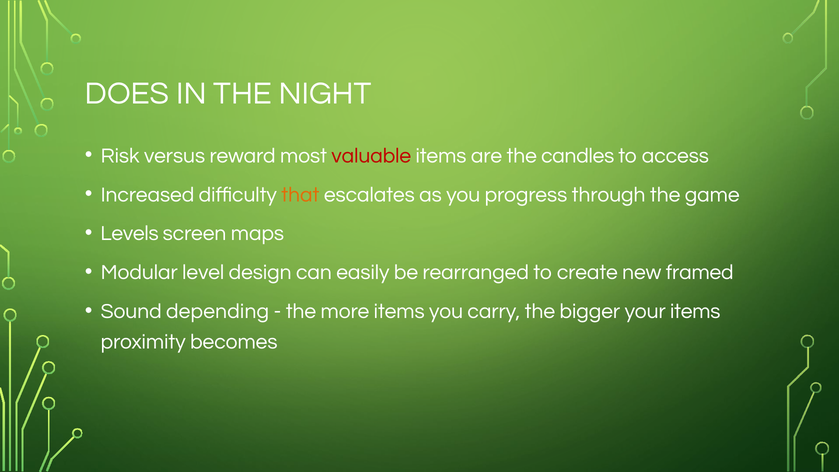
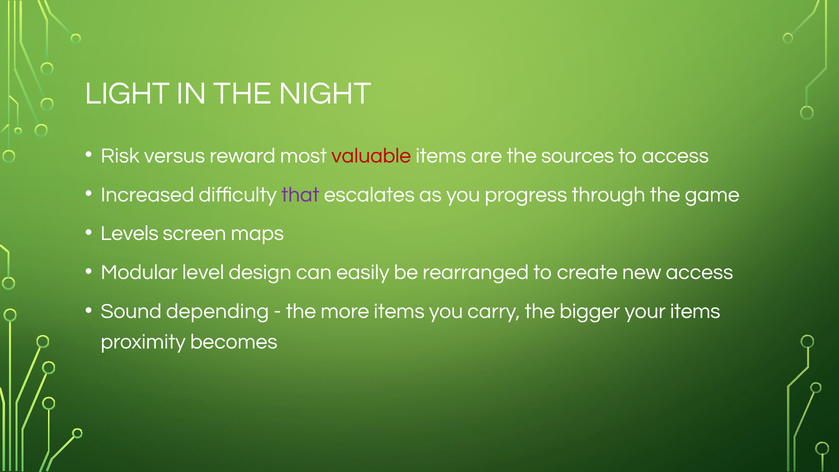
DOES: DOES -> LIGHT (127, 93)
candles: candles -> sources (578, 156)
that colour: orange -> purple (300, 195)
new framed: framed -> access (700, 272)
